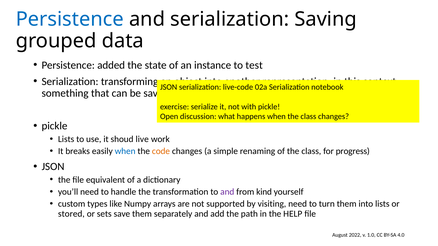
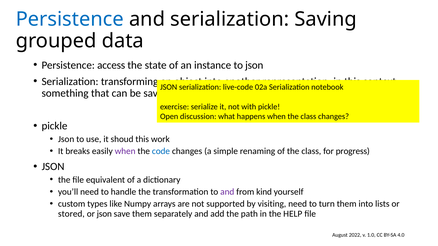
added: added -> access (111, 65)
to test: test -> json (254, 65)
Lists: Lists -> Json (66, 139)
shoud live: live -> this (142, 139)
when colour: blue -> purple (125, 151)
code colour: orange -> blue (161, 151)
or sets: sets -> json (104, 214)
